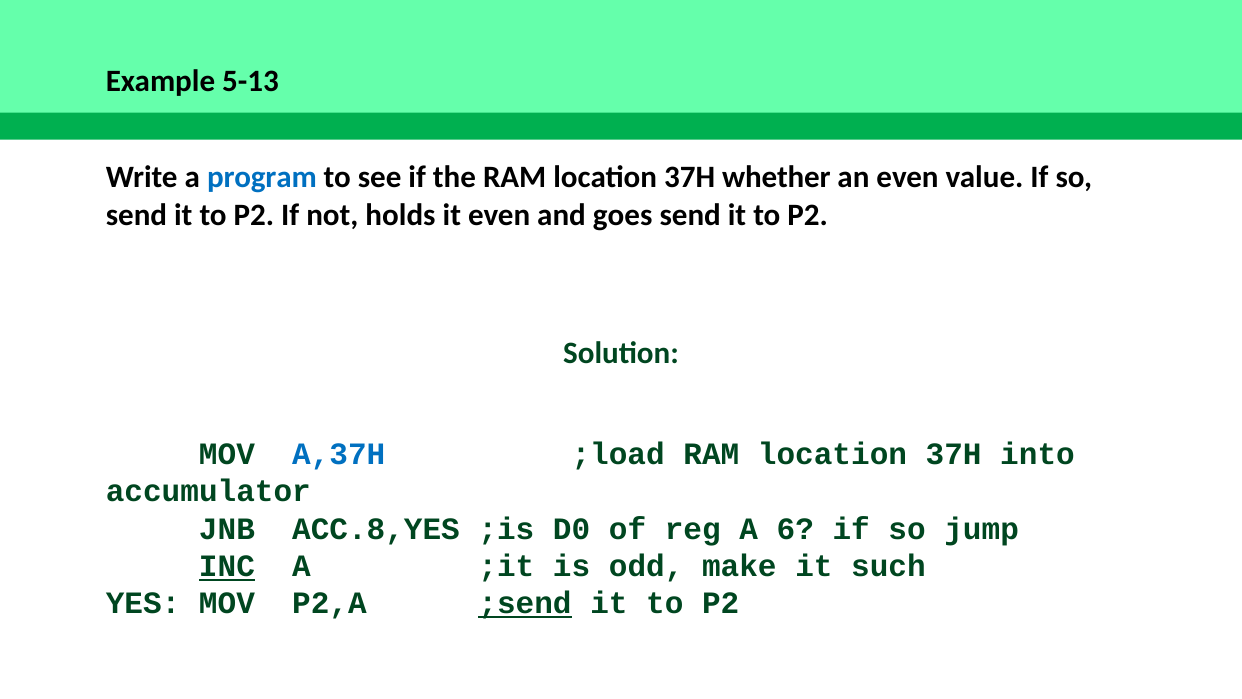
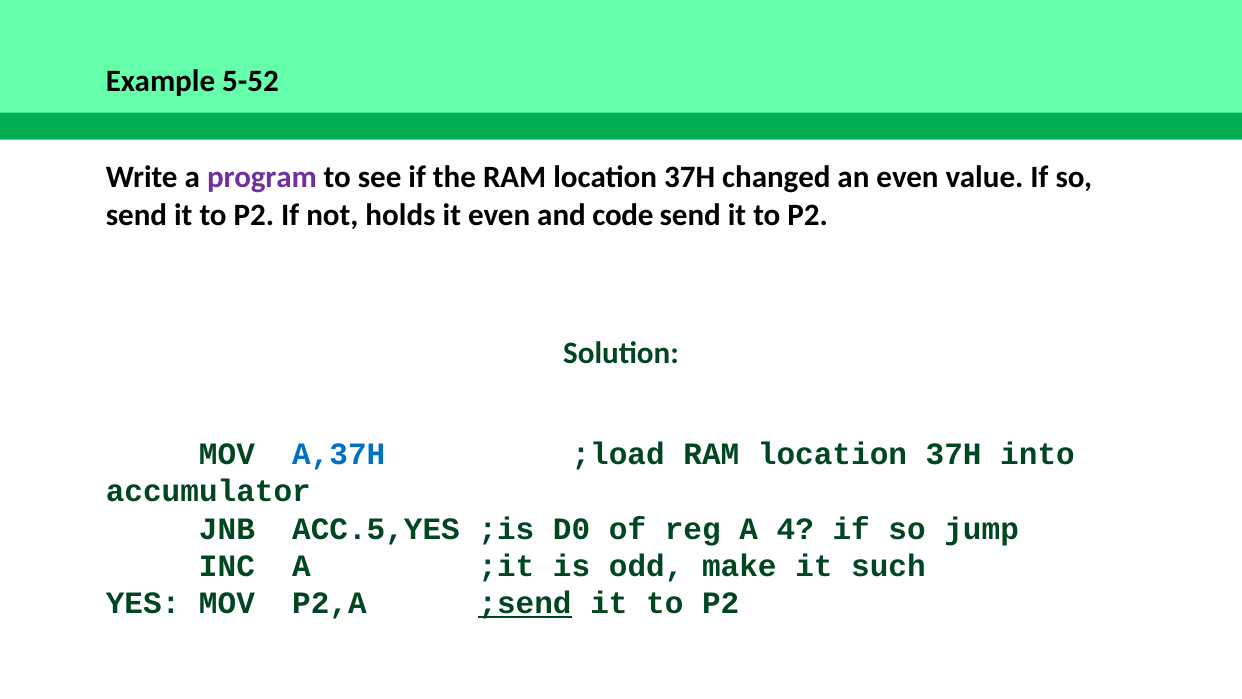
5-13: 5-13 -> 5-52 (251, 82)
program colour: blue -> purple (262, 178)
whether: whether -> changed (776, 178)
goes: goes -> code (623, 215)
ACC.8,YES: ACC.8,YES -> ACC.5,YES (376, 529)
6: 6 -> 4 (795, 529)
INC underline: present -> none (227, 566)
